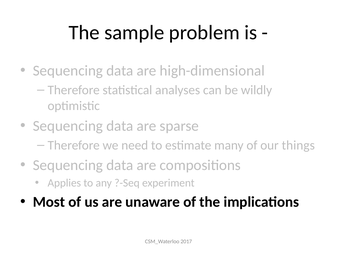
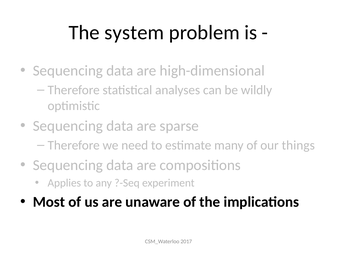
sample: sample -> system (134, 33)
